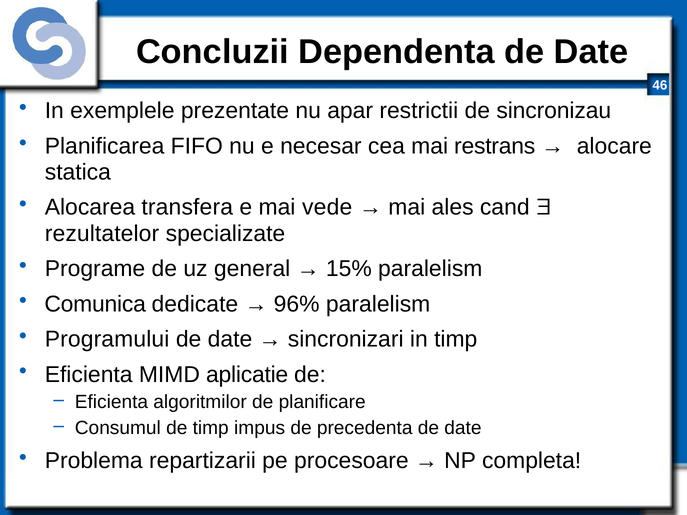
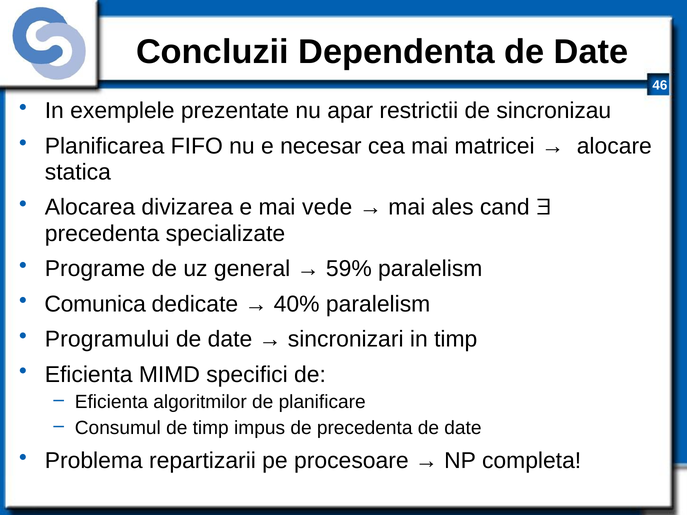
restrans: restrans -> matricei (495, 146)
transfera: transfera -> divizarea (187, 207)
rezultatelor: rezultatelor -> precedenta (102, 234)
15%: 15% -> 59% (349, 269)
96%: 96% -> 40% (297, 304)
aplicatie: aplicatie -> specifici (247, 375)
